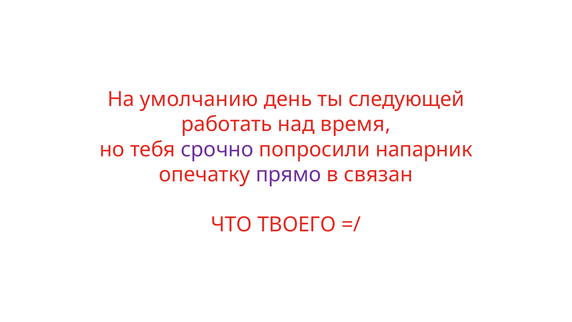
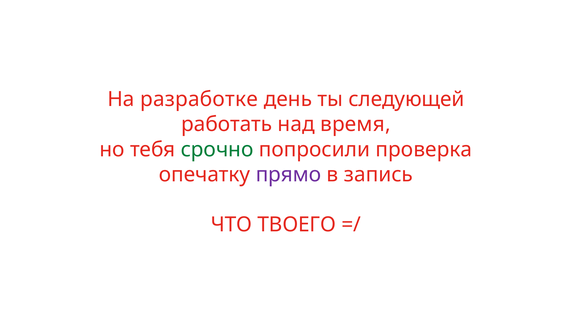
умолчанию: умолчанию -> разработке (199, 99)
срочно colour: purple -> green (217, 149)
напарник: напарник -> проверка (424, 149)
связан: связан -> запись (379, 174)
